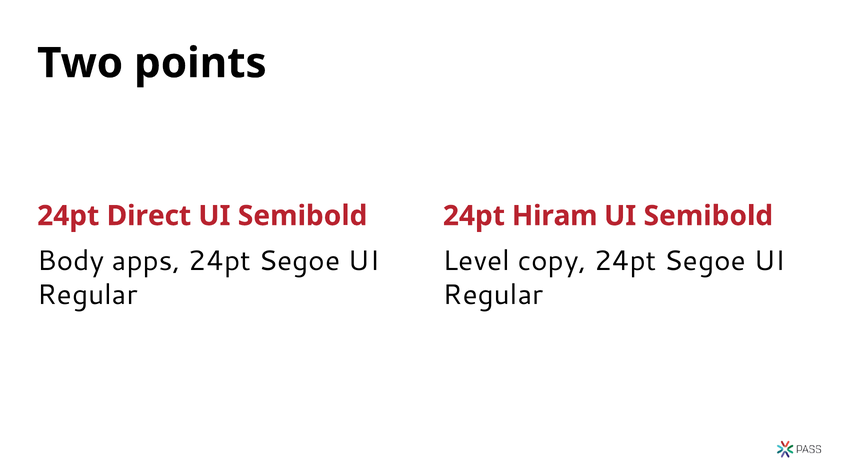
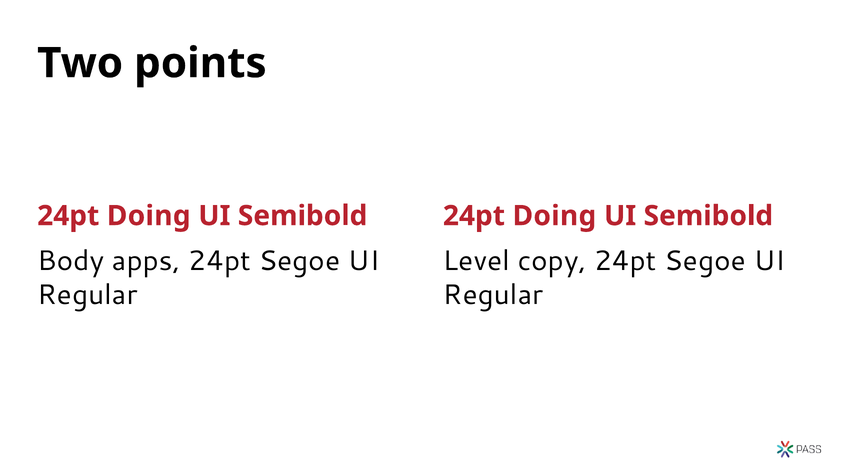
Direct: Direct -> Doing (149, 216)
Semibold 24pt Hiram: Hiram -> Doing (554, 216)
